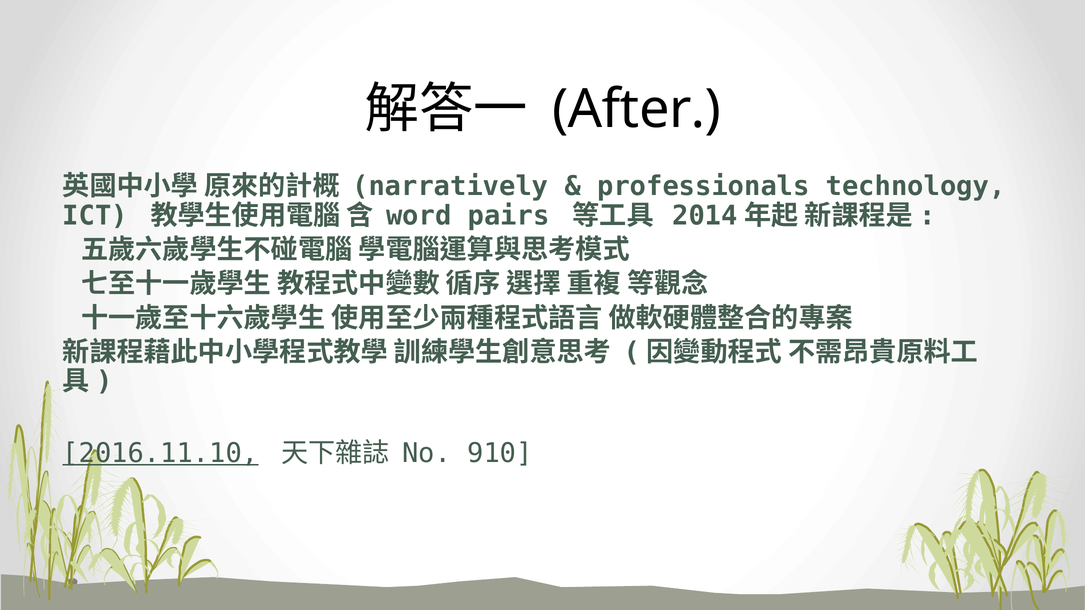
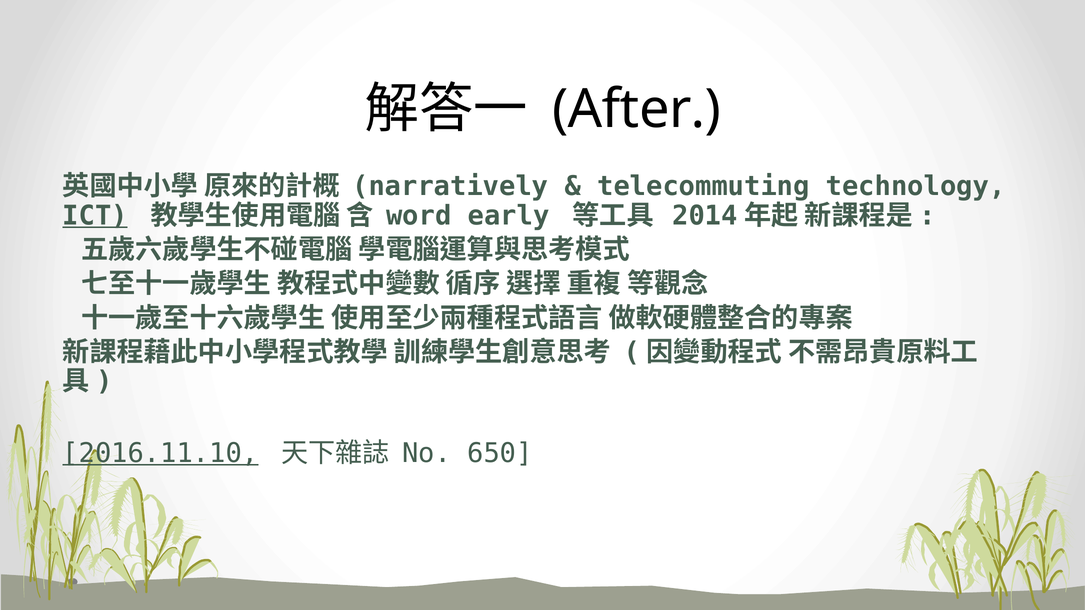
professionals: professionals -> telecommuting (703, 187)
ICT underline: none -> present (95, 216)
pairs: pairs -> early (509, 216)
910: 910 -> 650 (500, 453)
